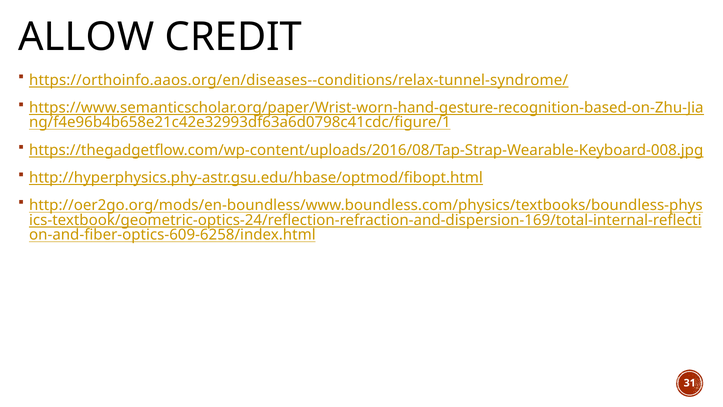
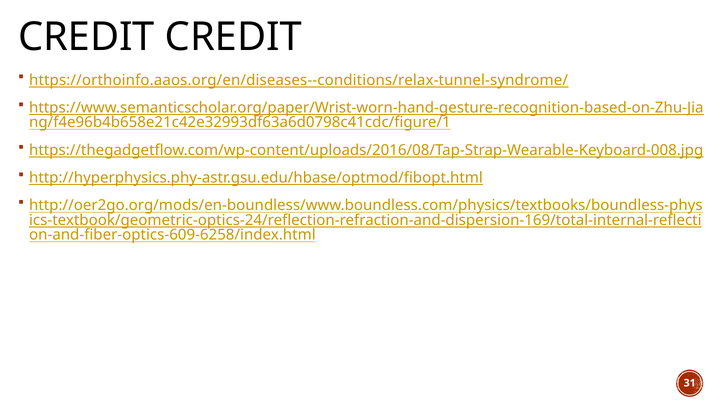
ALLOW: ALLOW -> CREDIT (86, 37)
